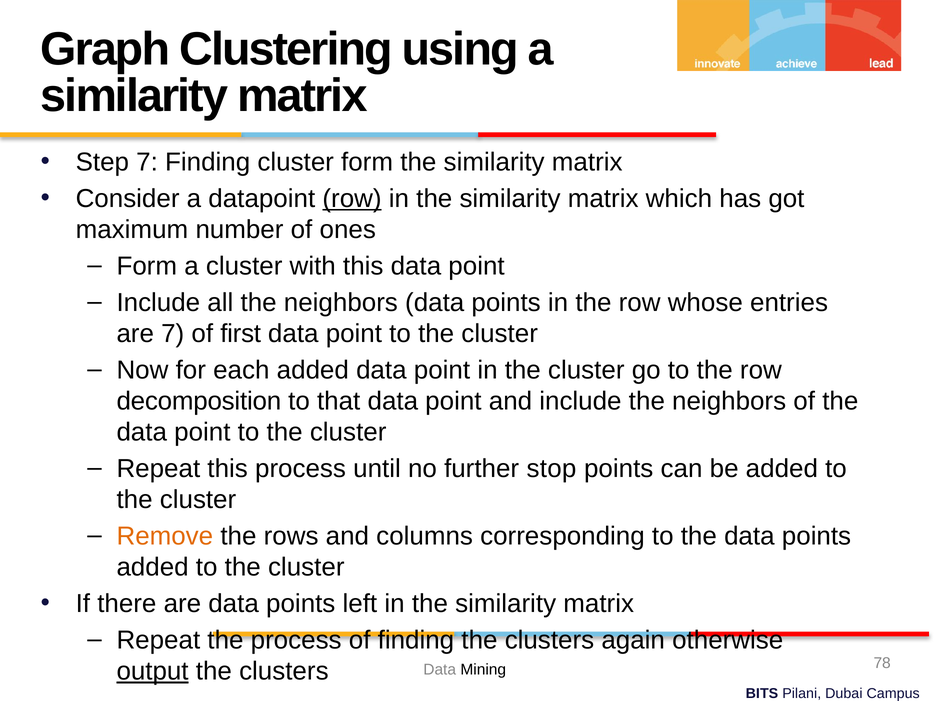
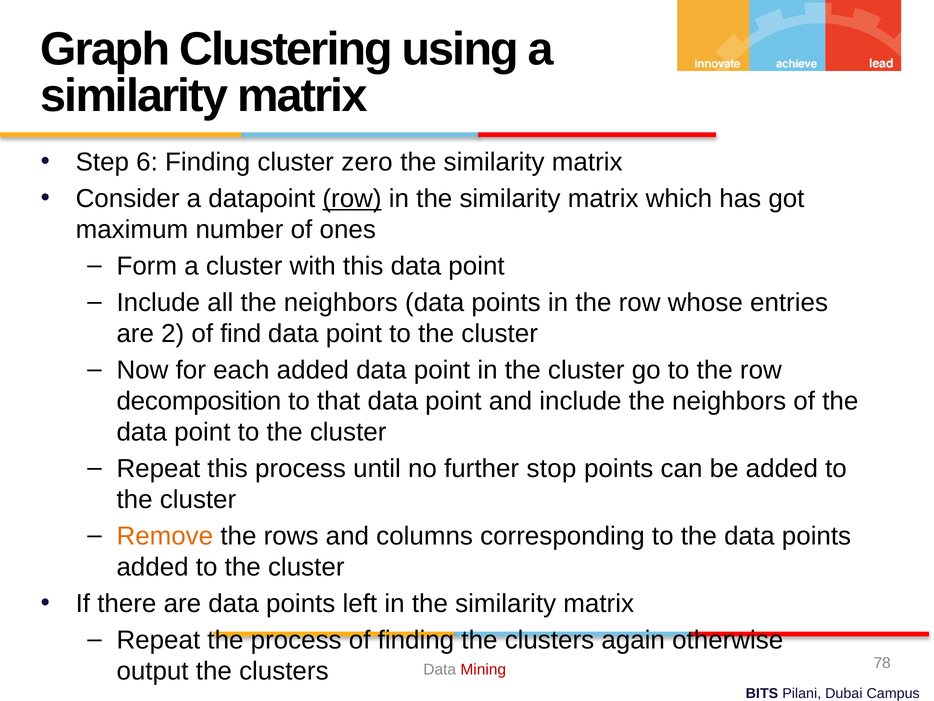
Step 7: 7 -> 6 (147, 162)
cluster form: form -> zero (367, 162)
are 7: 7 -> 2 (173, 333)
first: first -> find (241, 333)
output underline: present -> none (153, 671)
Mining colour: black -> red (483, 669)
